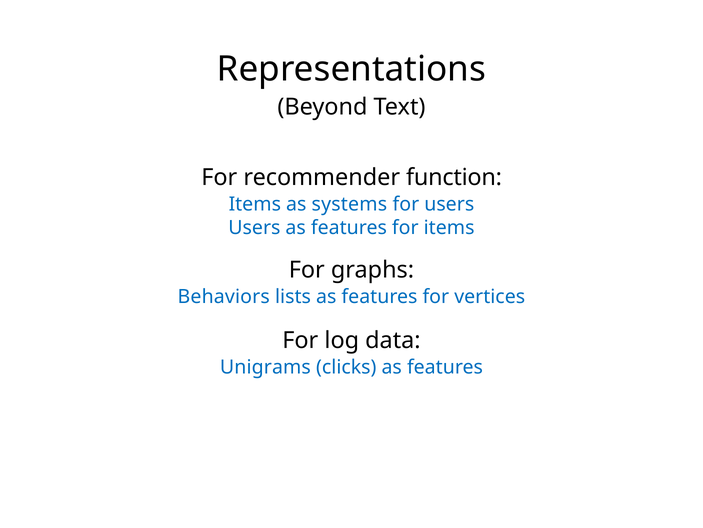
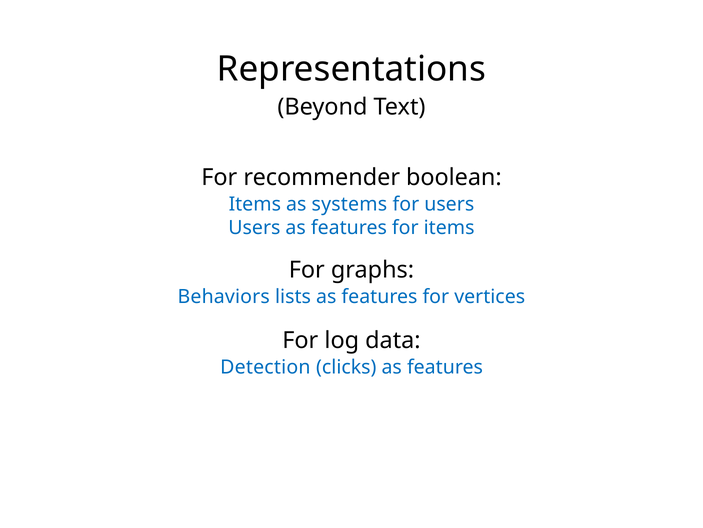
function: function -> boolean (454, 177)
Unigrams: Unigrams -> Detection (265, 367)
